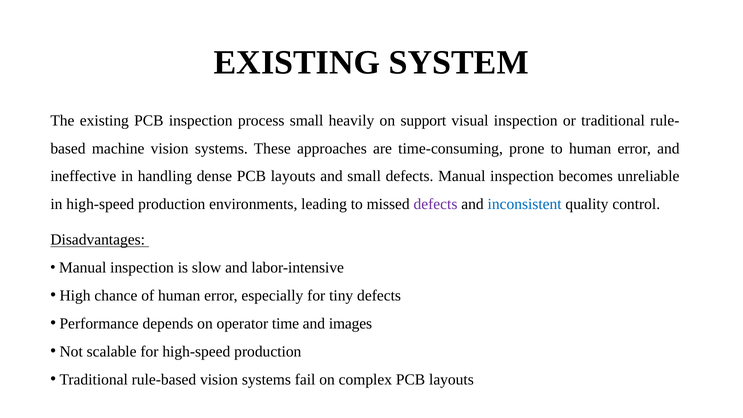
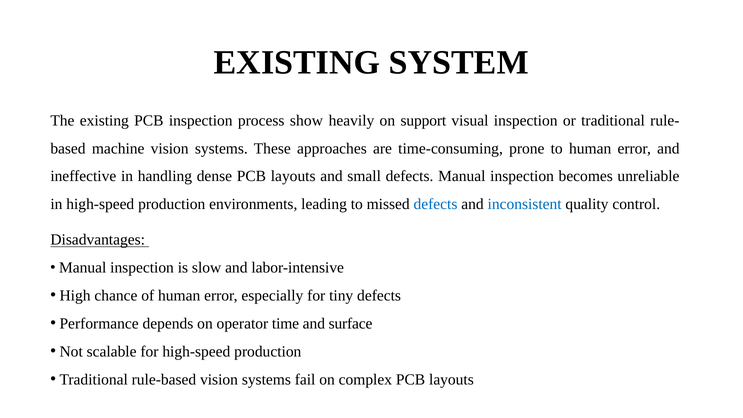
process small: small -> show (306, 120)
defects colour: purple -> blue (436, 204)
images: images -> surface (351, 324)
